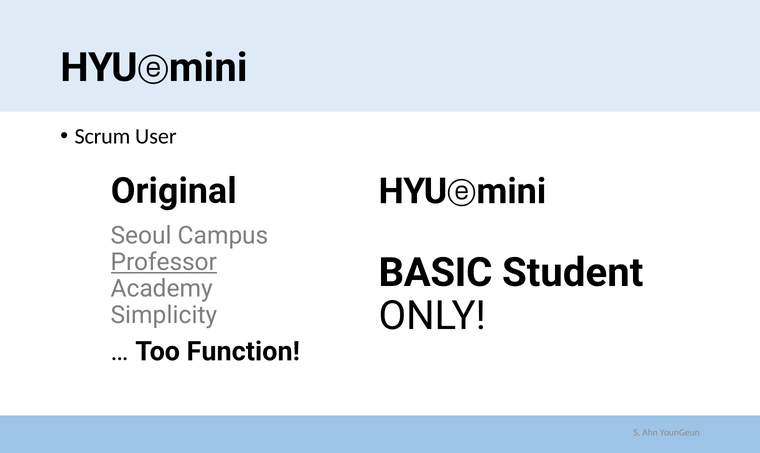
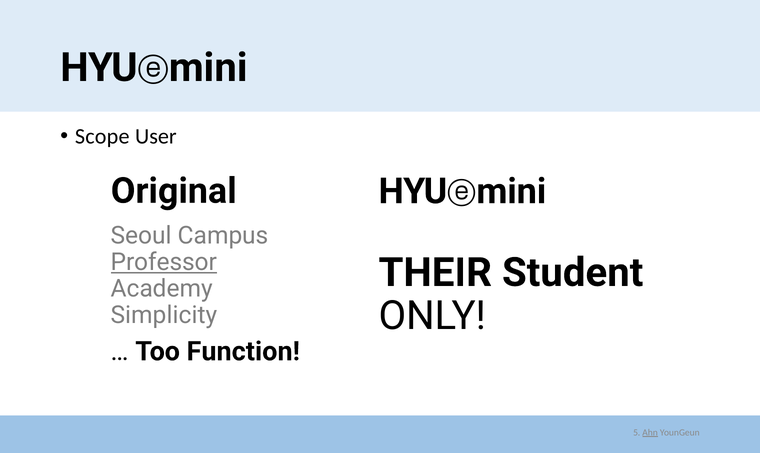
Scrum: Scrum -> Scope (102, 136)
BASIC: BASIC -> THEIR (435, 272)
Ahn underline: none -> present (650, 432)
